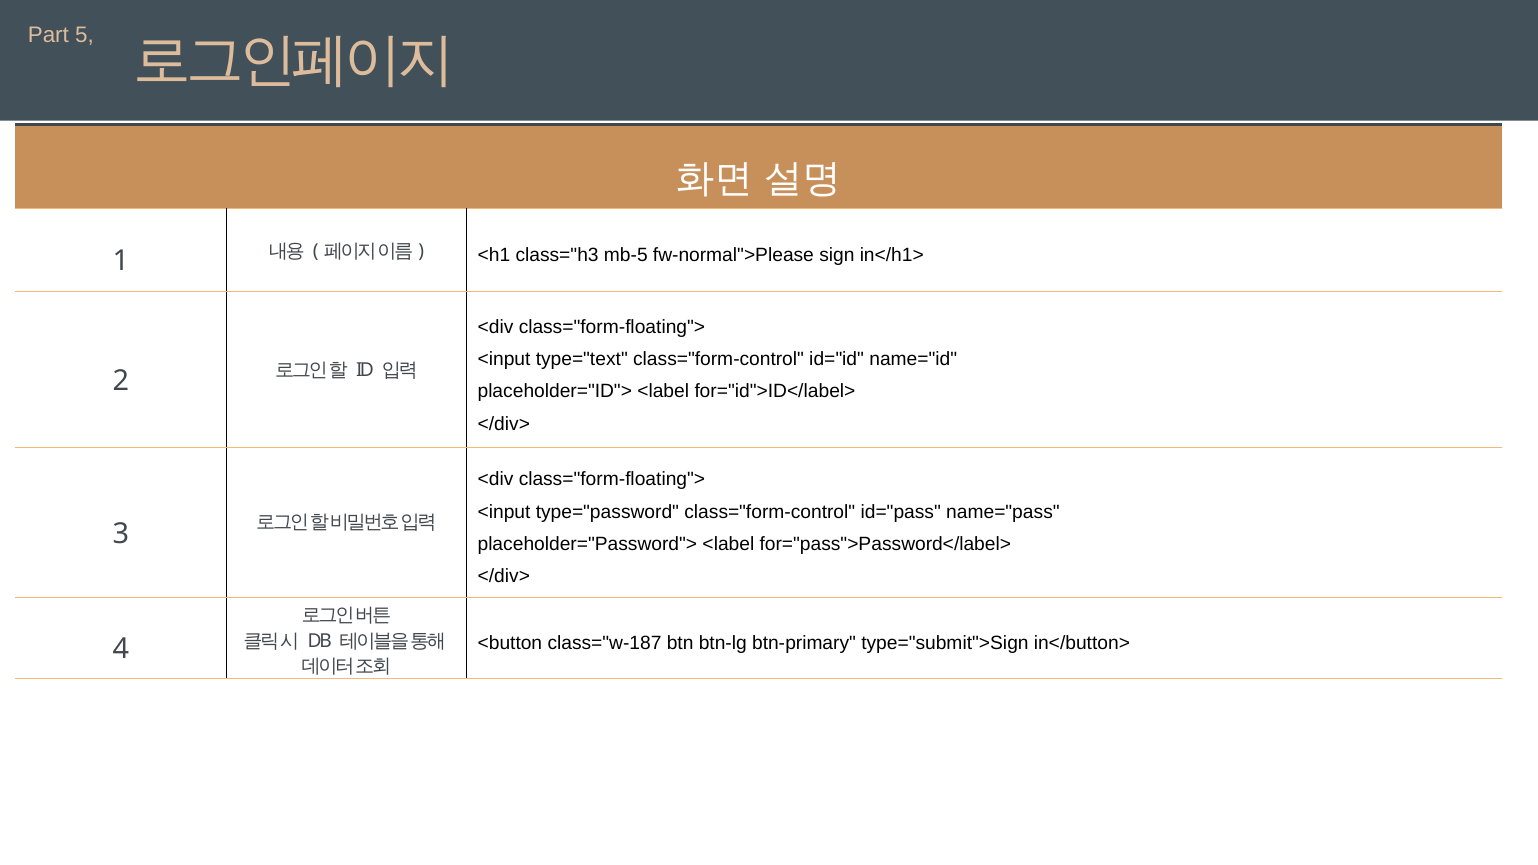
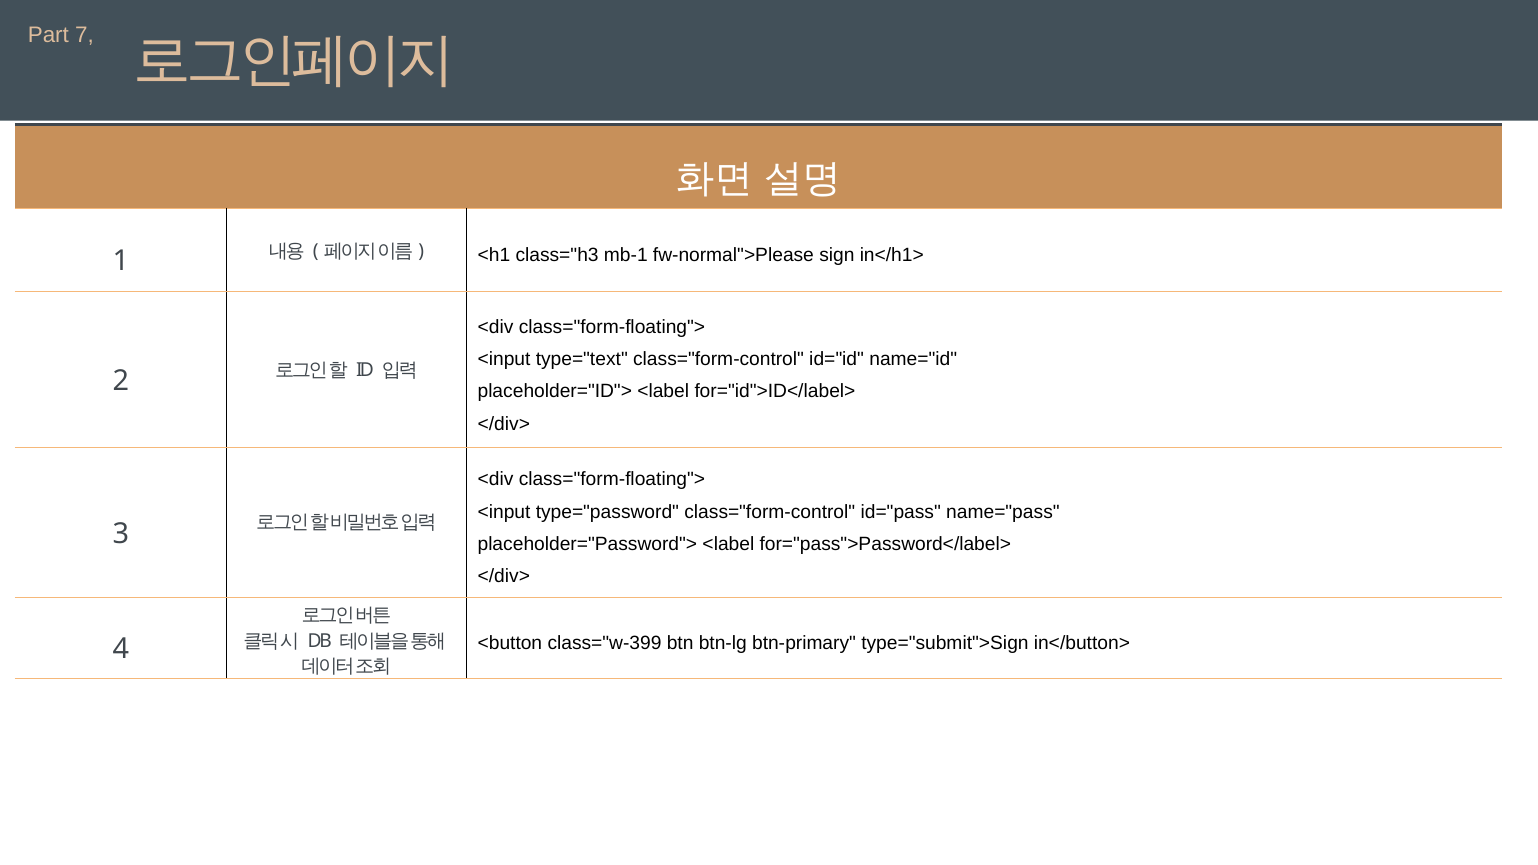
5: 5 -> 7 (85, 35)
mb-5: mb-5 -> mb-1 (626, 256)
class="w-187: class="w-187 -> class="w-399 (605, 644)
